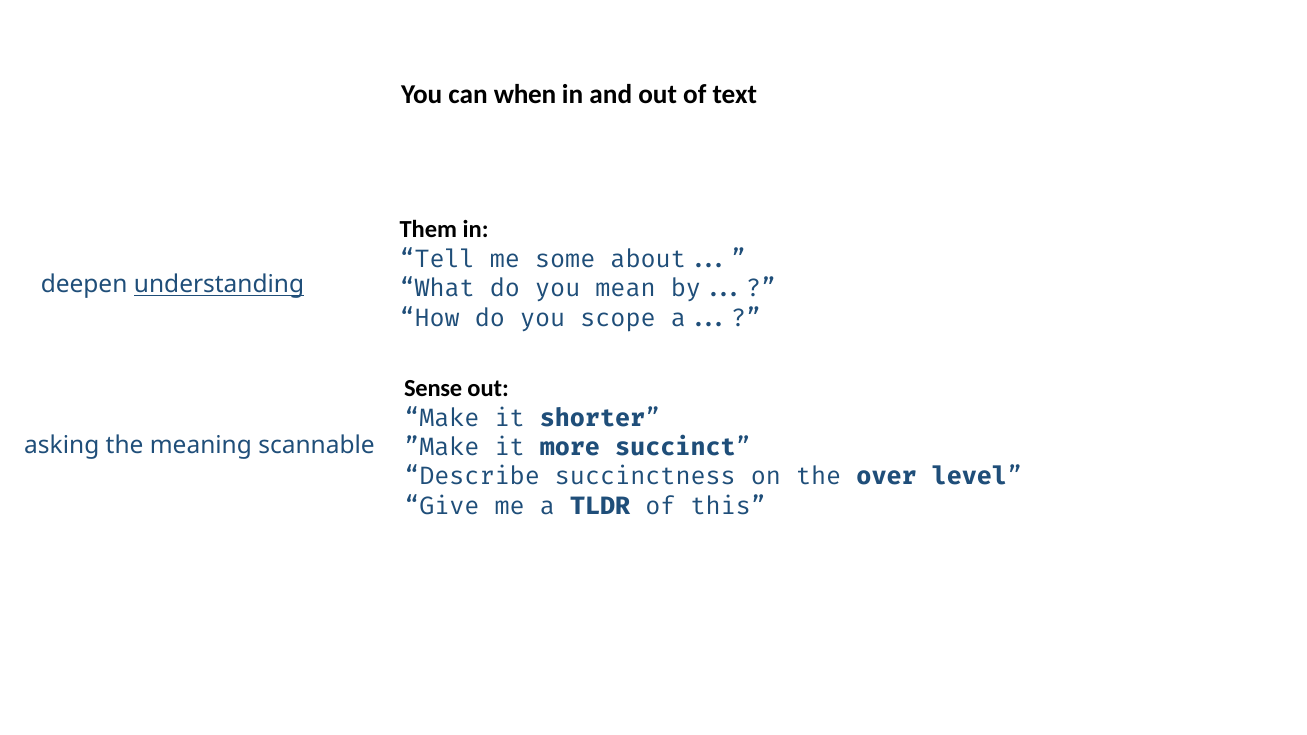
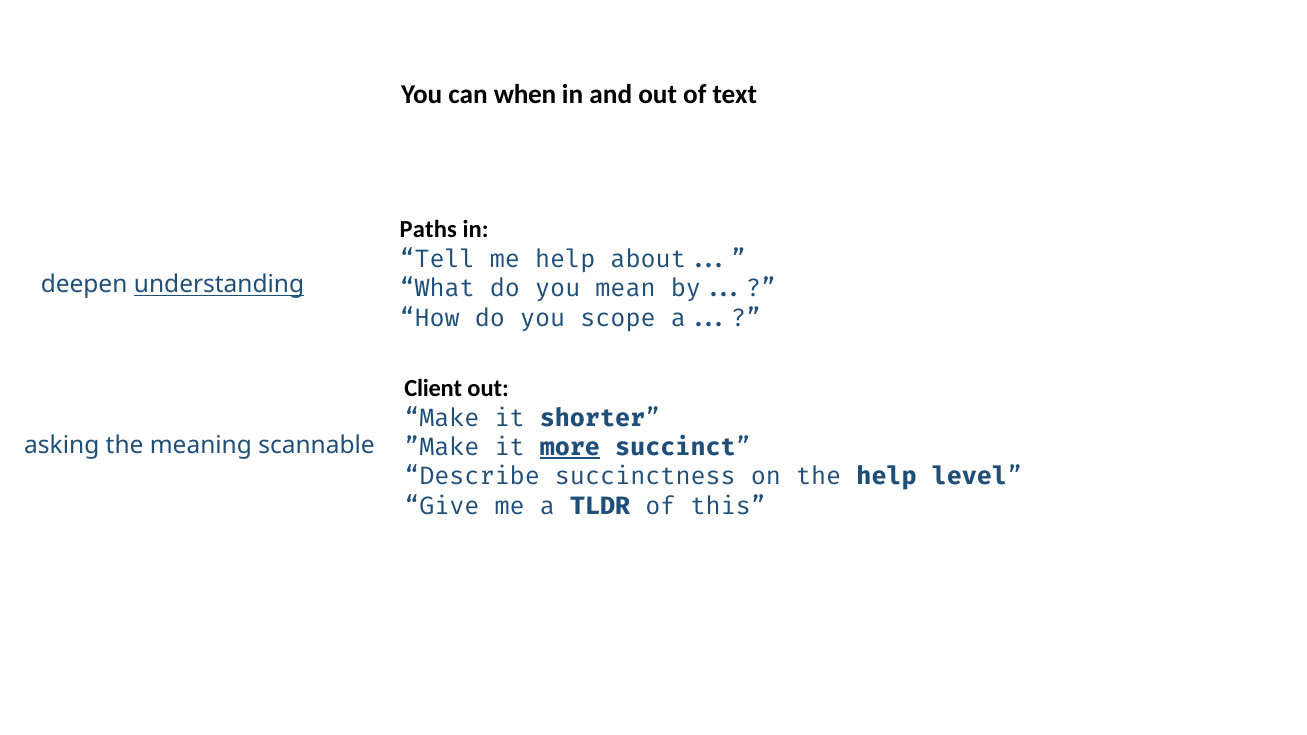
Them: Them -> Paths (428, 230)
me some: some -> help (565, 259)
Sense: Sense -> Client (433, 389)
more underline: none -> present (570, 448)
the over: over -> help (887, 477)
